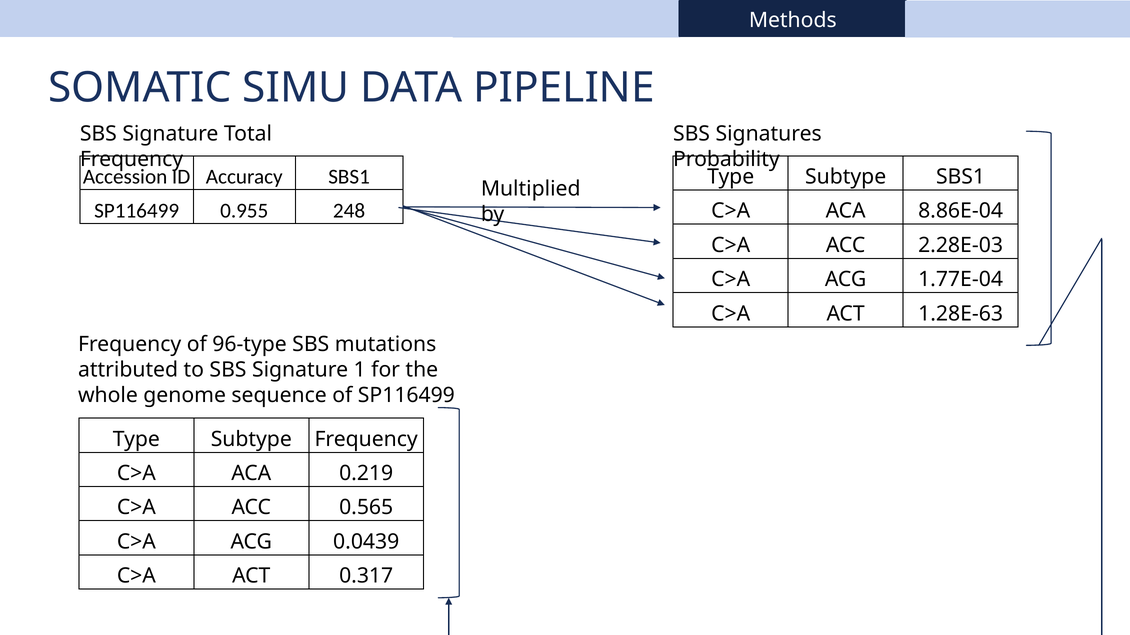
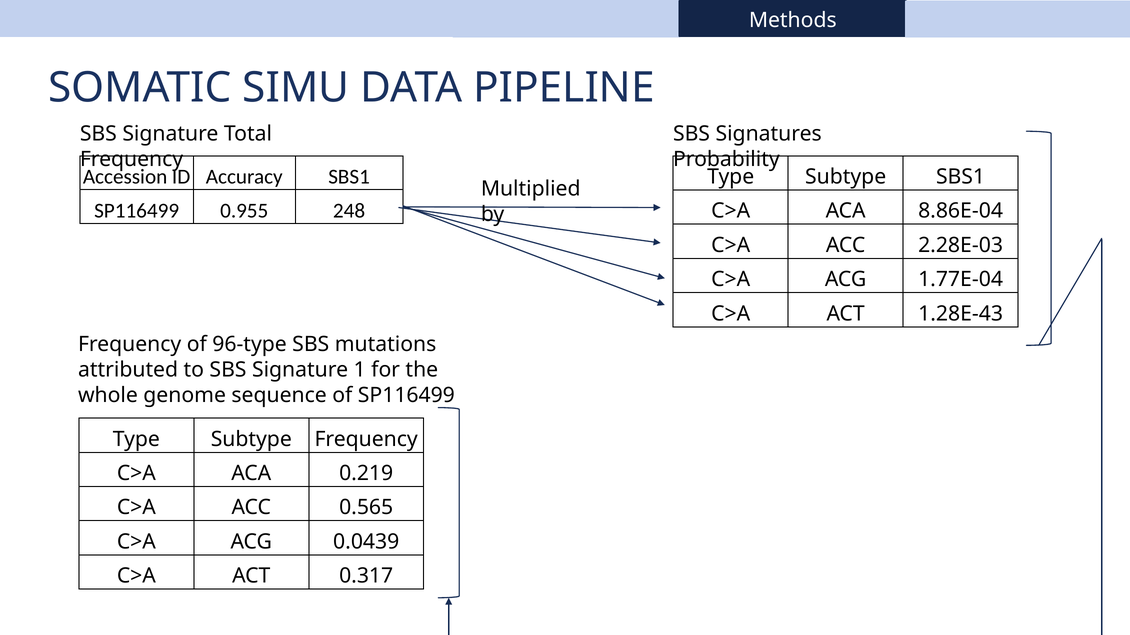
1.28E-63: 1.28E-63 -> 1.28E-43 (961, 314)
